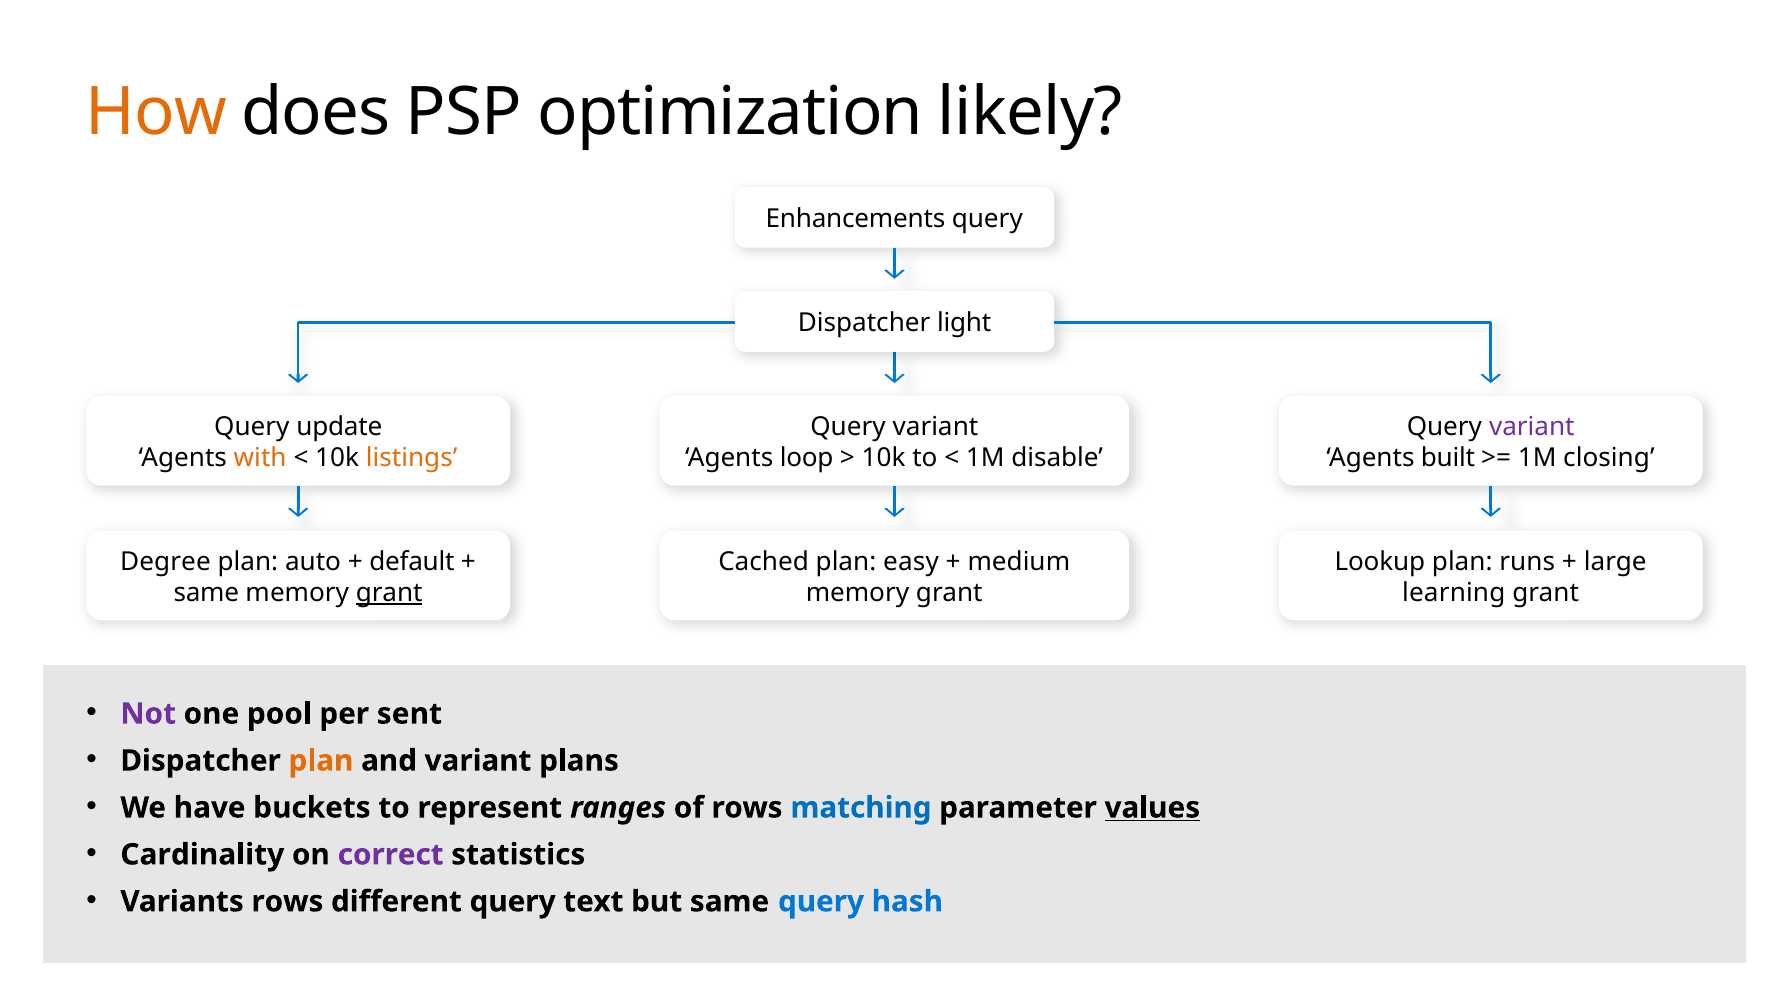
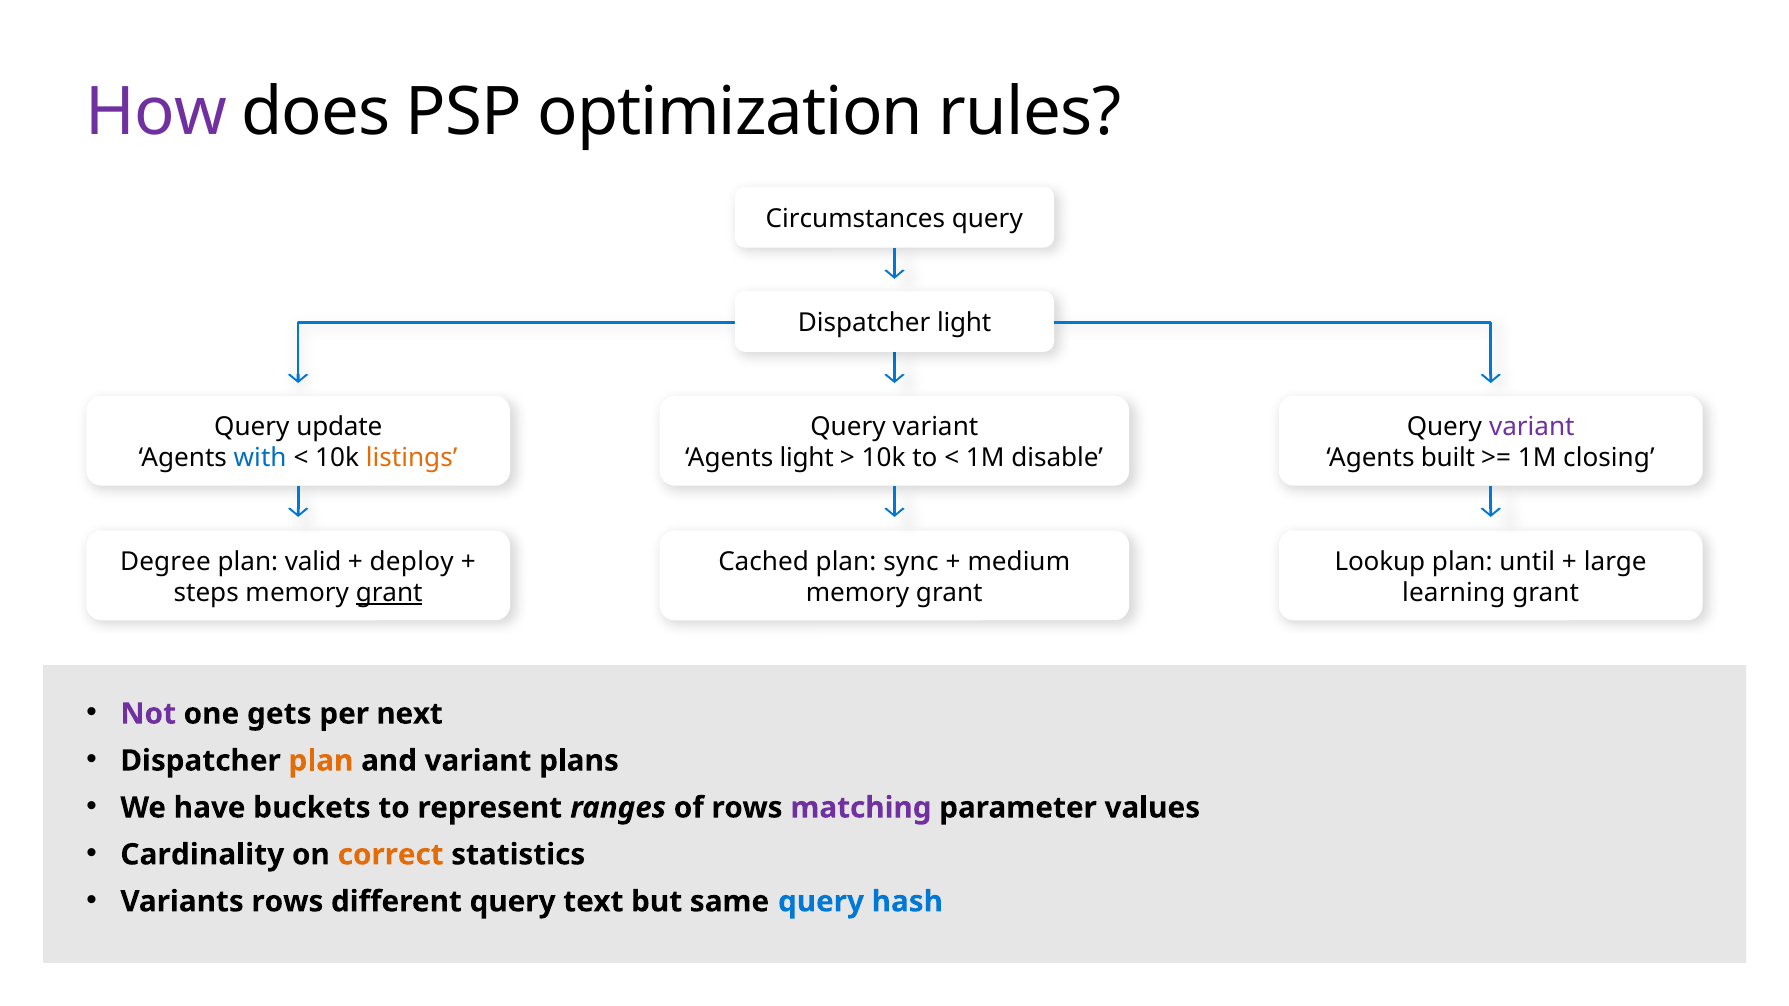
How colour: orange -> purple (156, 112)
likely: likely -> rules (1030, 112)
Enhancements: Enhancements -> Circumstances (855, 219)
with colour: orange -> blue (260, 458)
Agents loop: loop -> light (807, 458)
auto: auto -> valid (313, 562)
default: default -> deploy (412, 562)
easy: easy -> sync (911, 562)
runs: runs -> until (1527, 562)
same: same -> steps (206, 593)
pool: pool -> gets (279, 714)
sent: sent -> next (410, 714)
matching colour: blue -> purple (861, 808)
values underline: present -> none (1152, 808)
correct colour: purple -> orange (391, 855)
